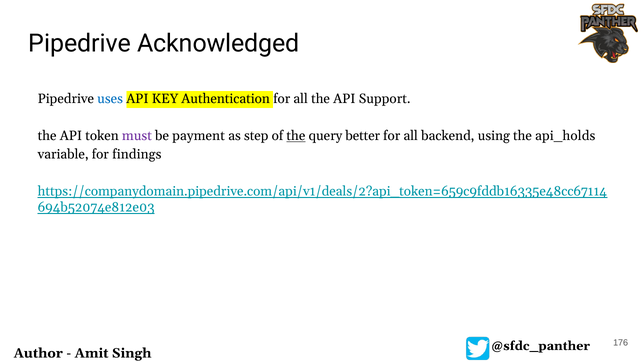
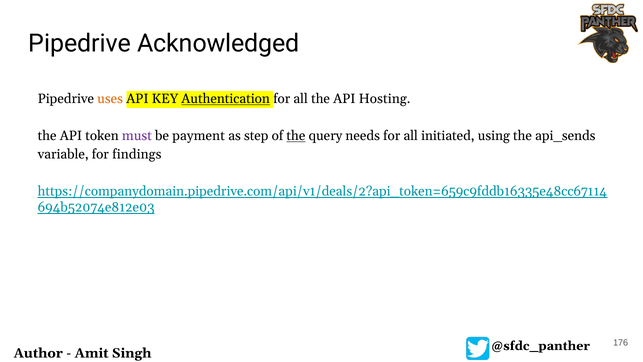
uses colour: blue -> orange (110, 99)
Authentication underline: none -> present (226, 99)
Support: Support -> Hosting (385, 99)
better: better -> needs (363, 136)
backend: backend -> initiated (448, 136)
api_holds: api_holds -> api_sends (565, 136)
